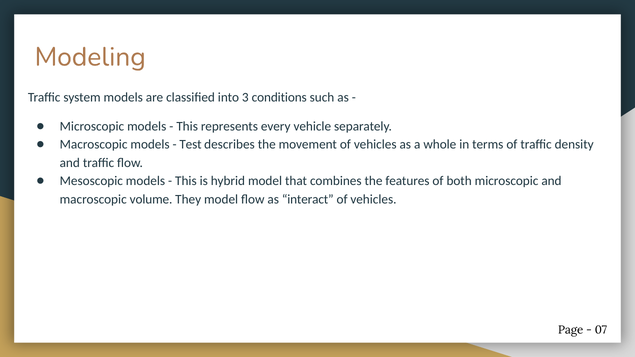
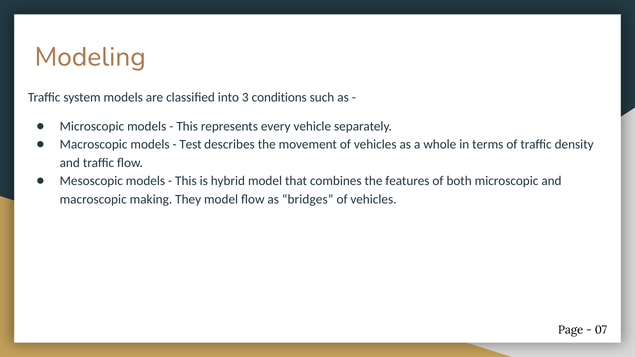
volume: volume -> making (151, 199)
interact: interact -> bridges (308, 199)
